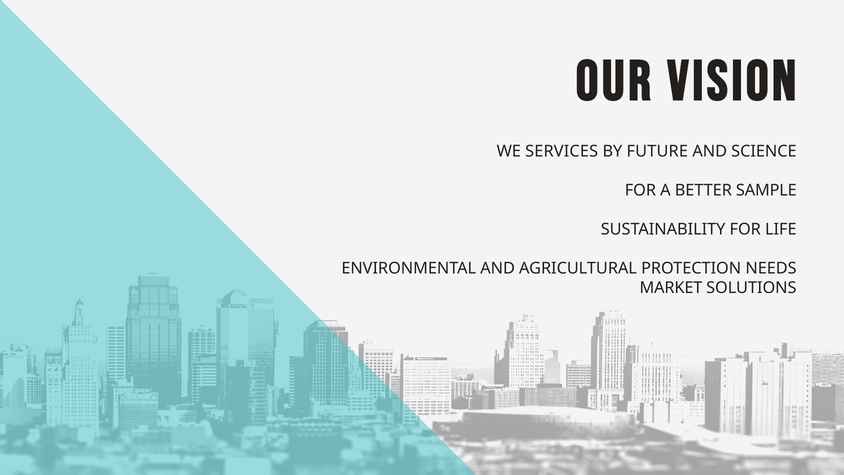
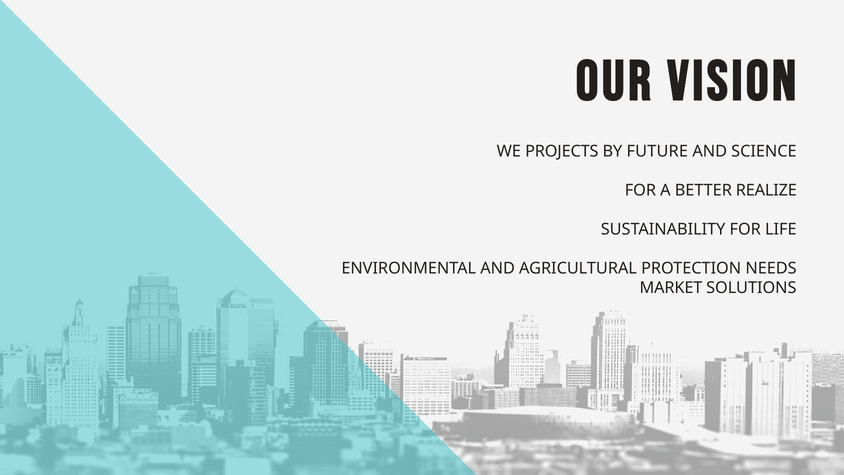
SERVICES: SERVICES -> PROJECTS (562, 151)
SAMPLE: SAMPLE -> REALIZE (766, 190)
